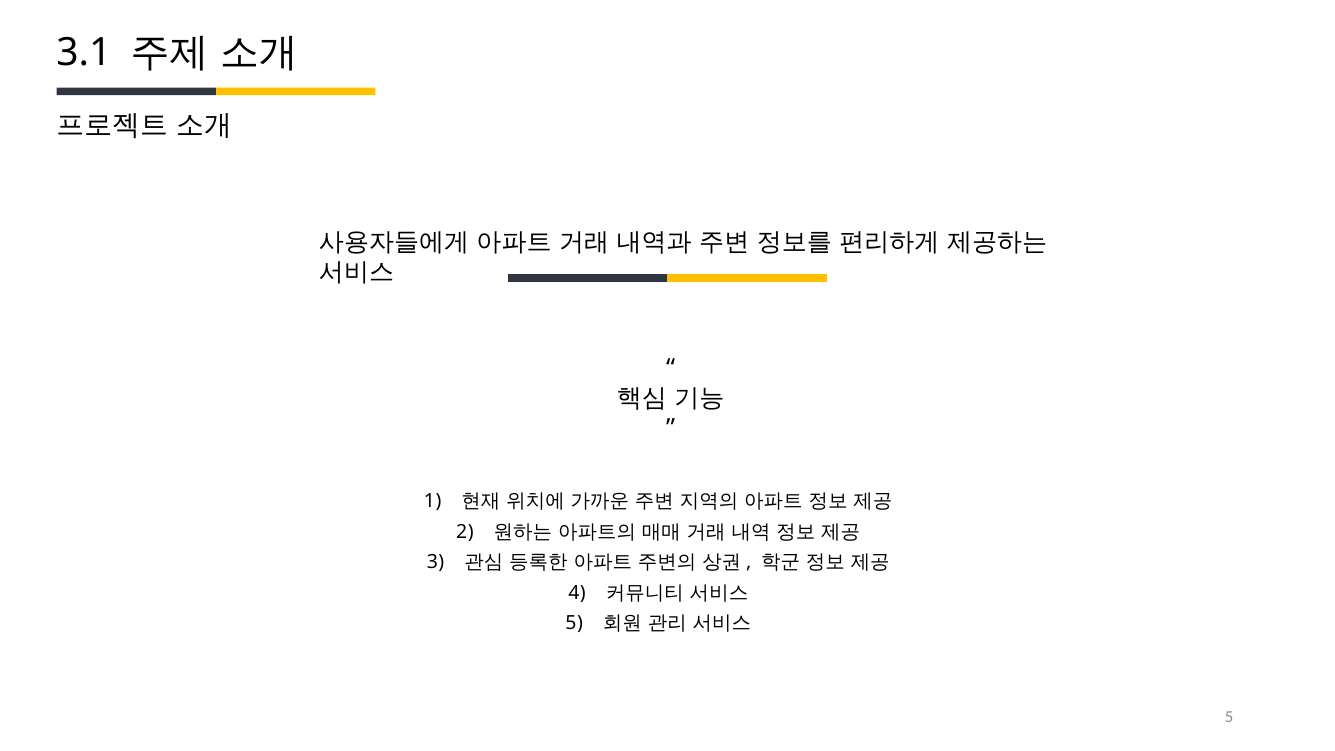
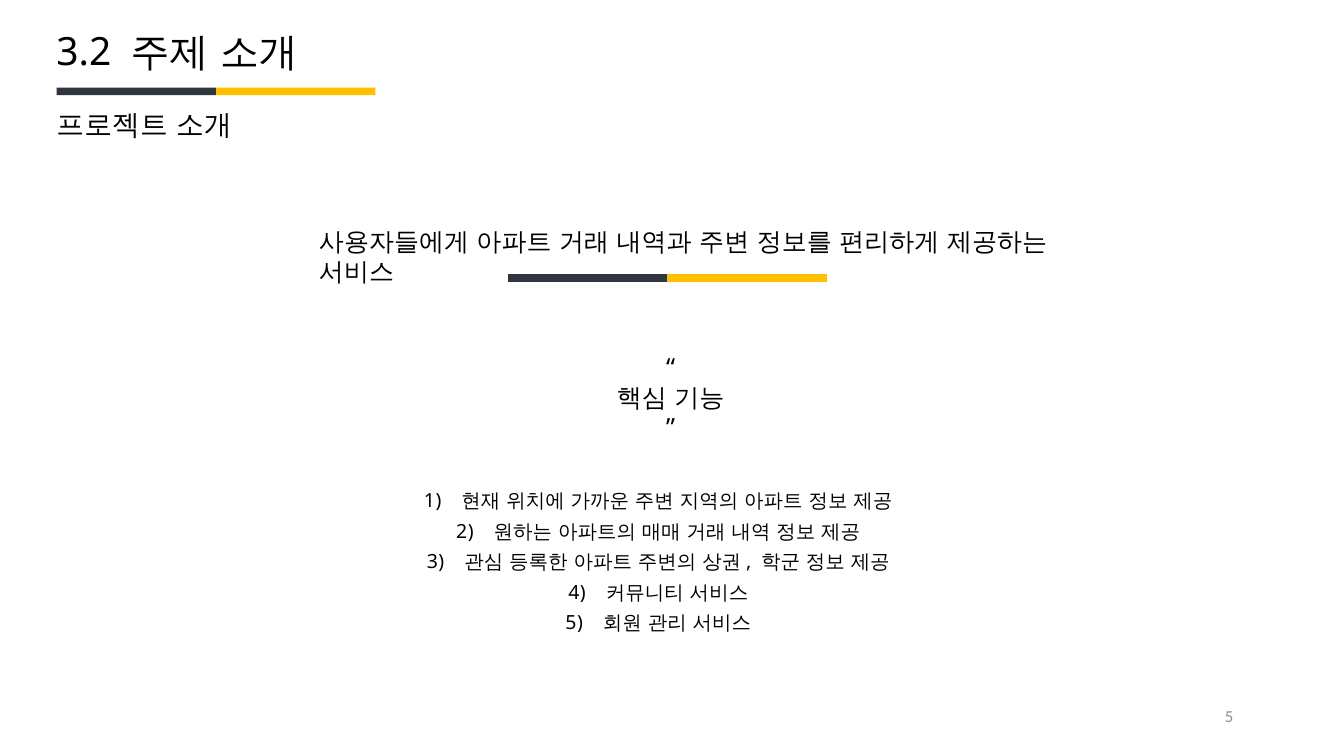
3.1: 3.1 -> 3.2 (84, 52)
